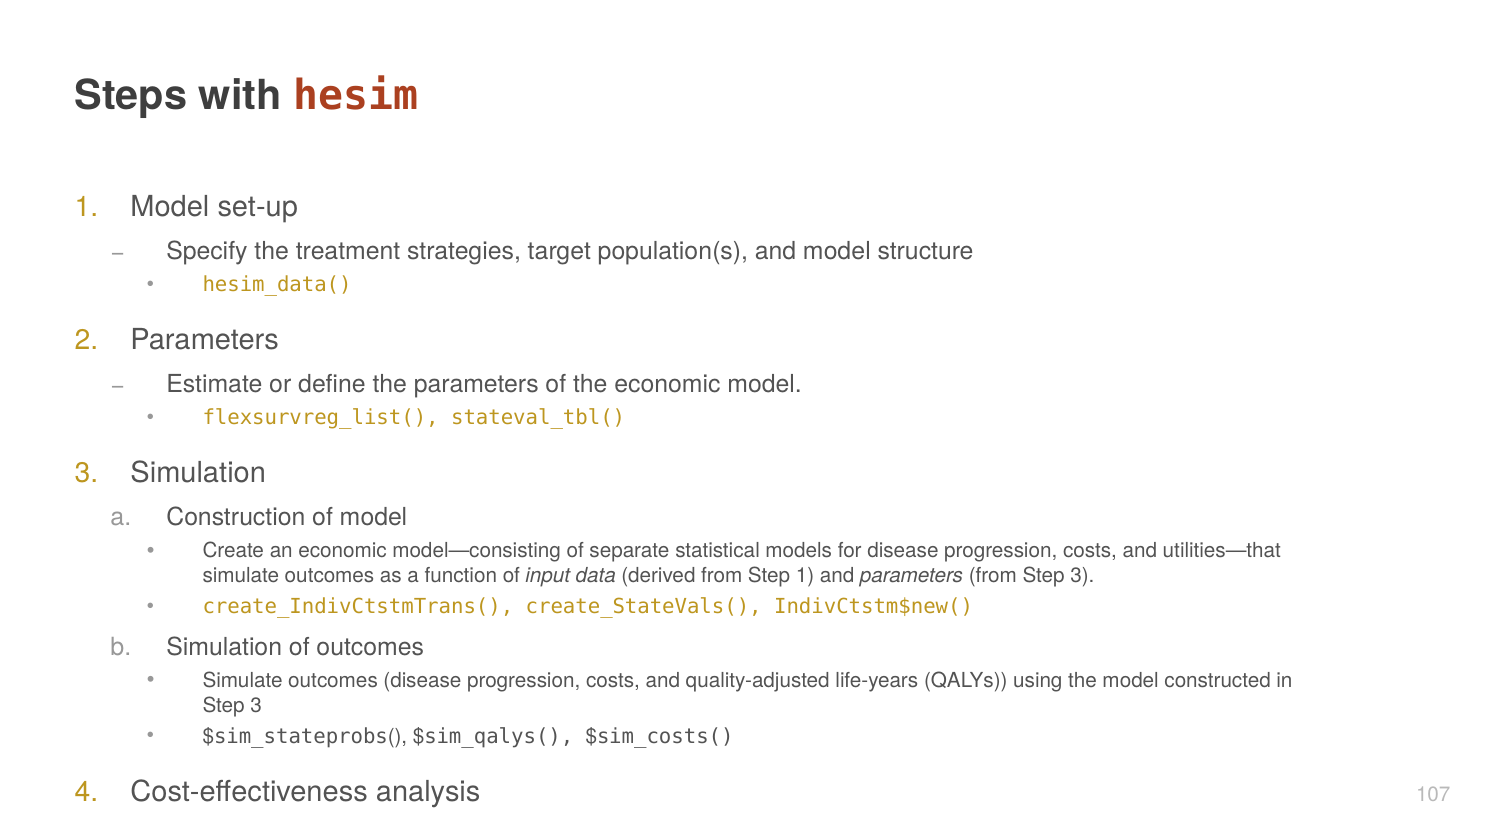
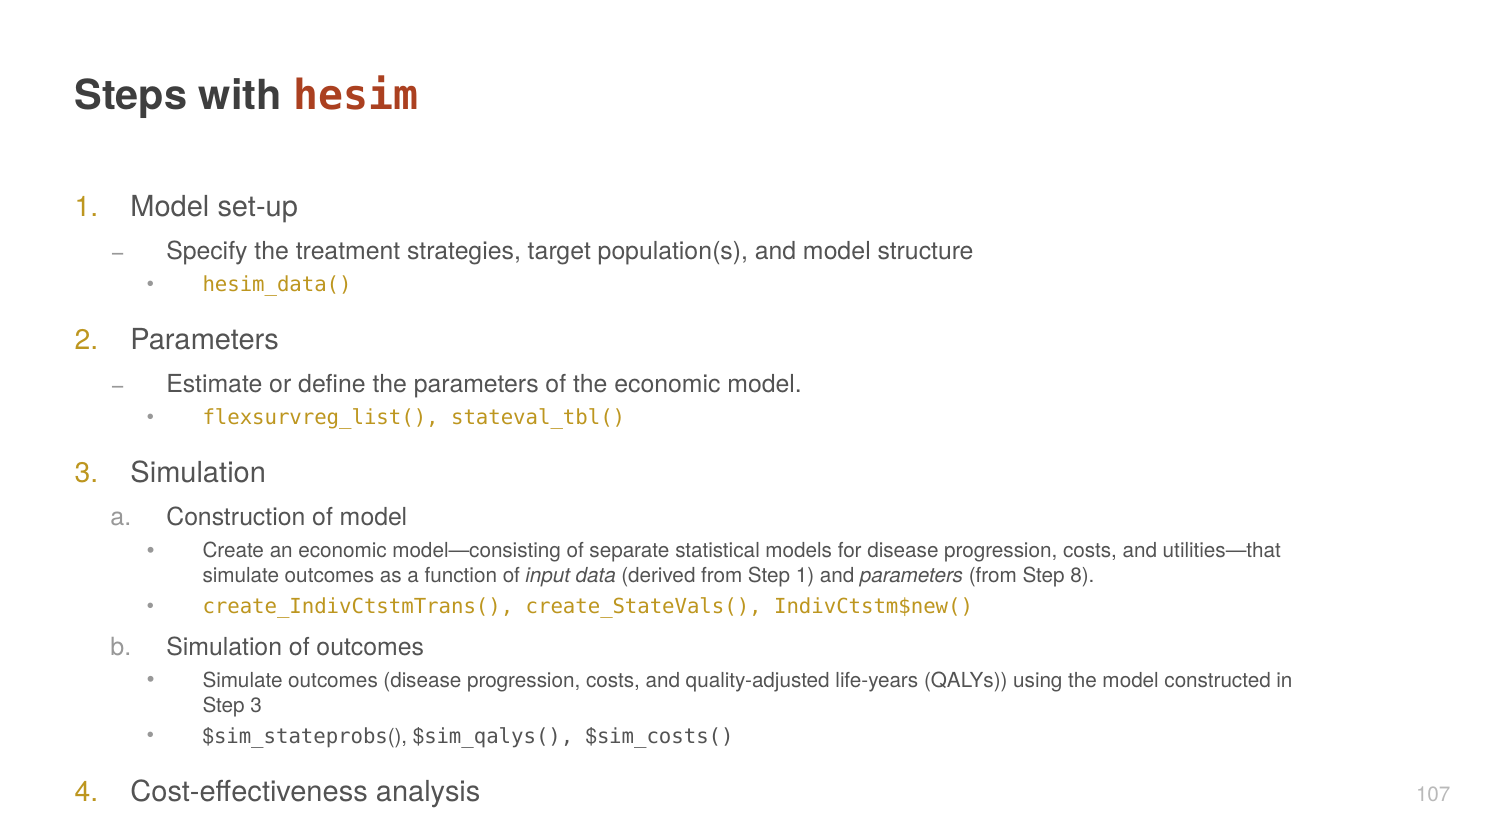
from Step 3: 3 -> 8 (1082, 576)
